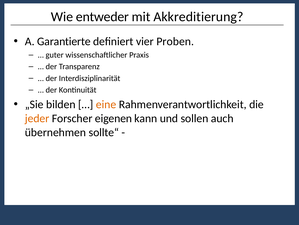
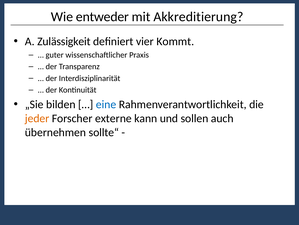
Garantierte: Garantierte -> Zulässigkeit (64, 41)
Proben: Proben -> Kommt (175, 41)
eine colour: orange -> blue (106, 104)
eigenen: eigenen -> externe (113, 118)
